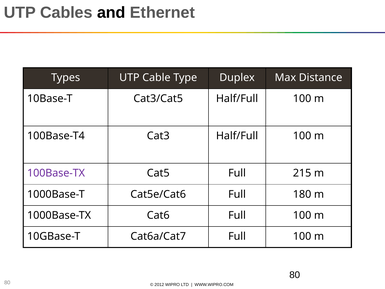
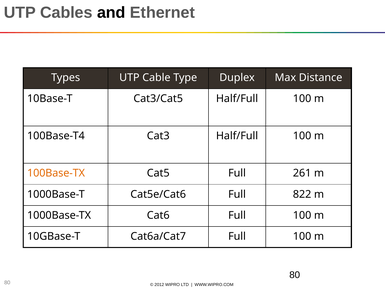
100Base-TX colour: purple -> orange (56, 173)
215: 215 -> 261 (302, 173)
180: 180 -> 822 (302, 194)
